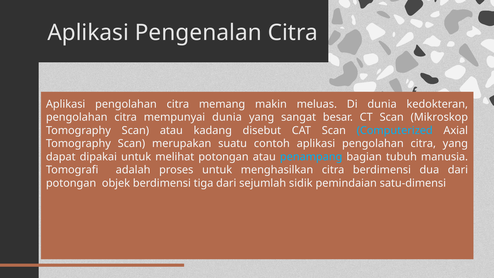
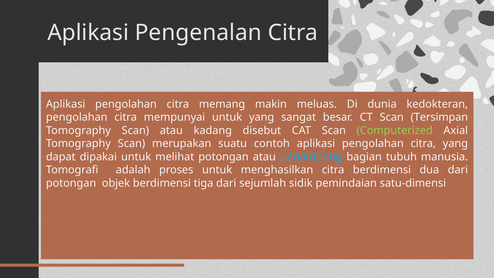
mempunyai dunia: dunia -> untuk (227, 117)
Mikroskop: Mikroskop -> Tersimpan (439, 117)
Computerized colour: light blue -> light green (395, 130)
